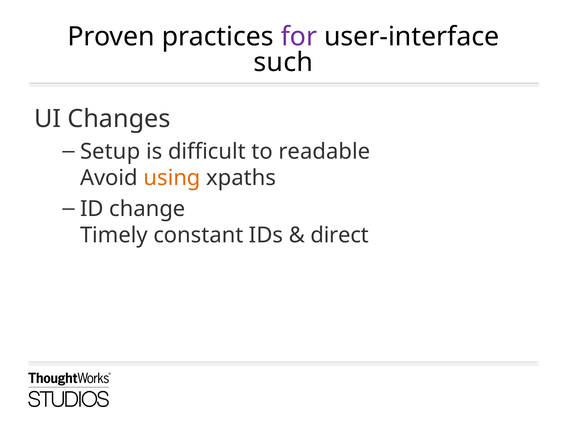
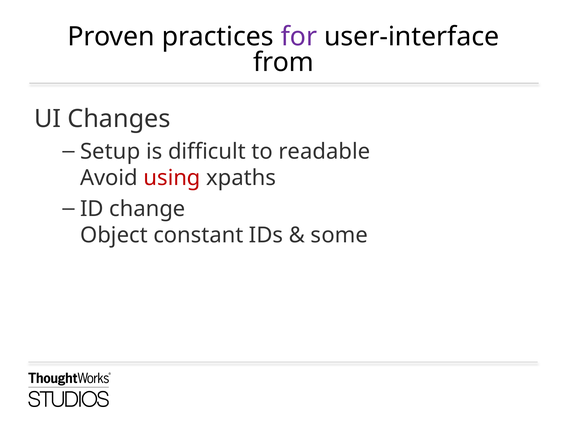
such: such -> from (284, 63)
using colour: orange -> red (172, 178)
Timely: Timely -> Object (114, 235)
direct: direct -> some (339, 235)
